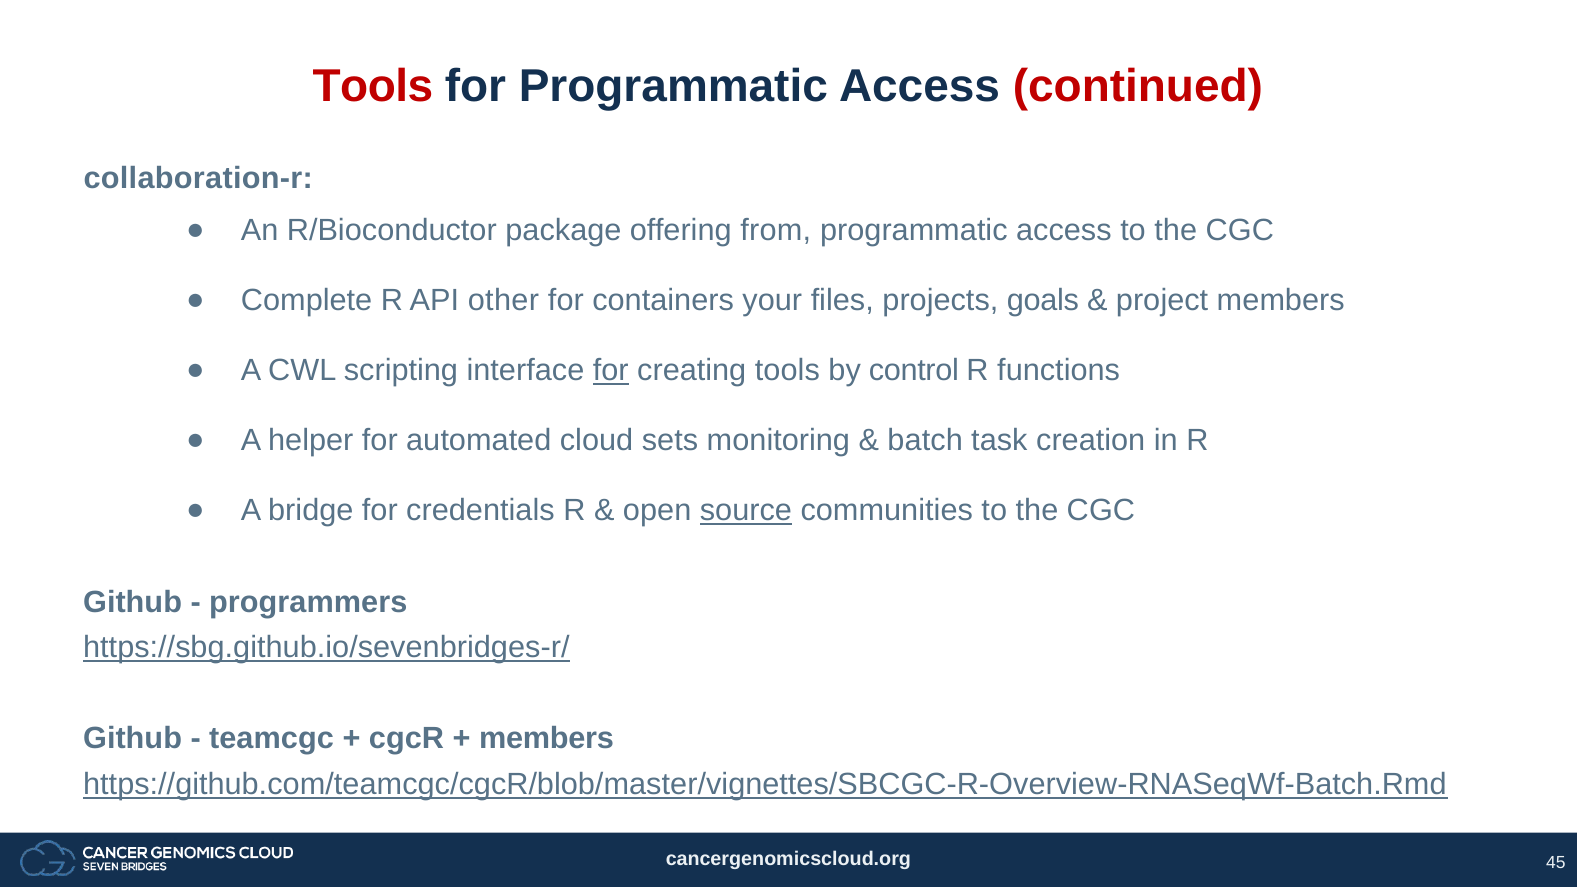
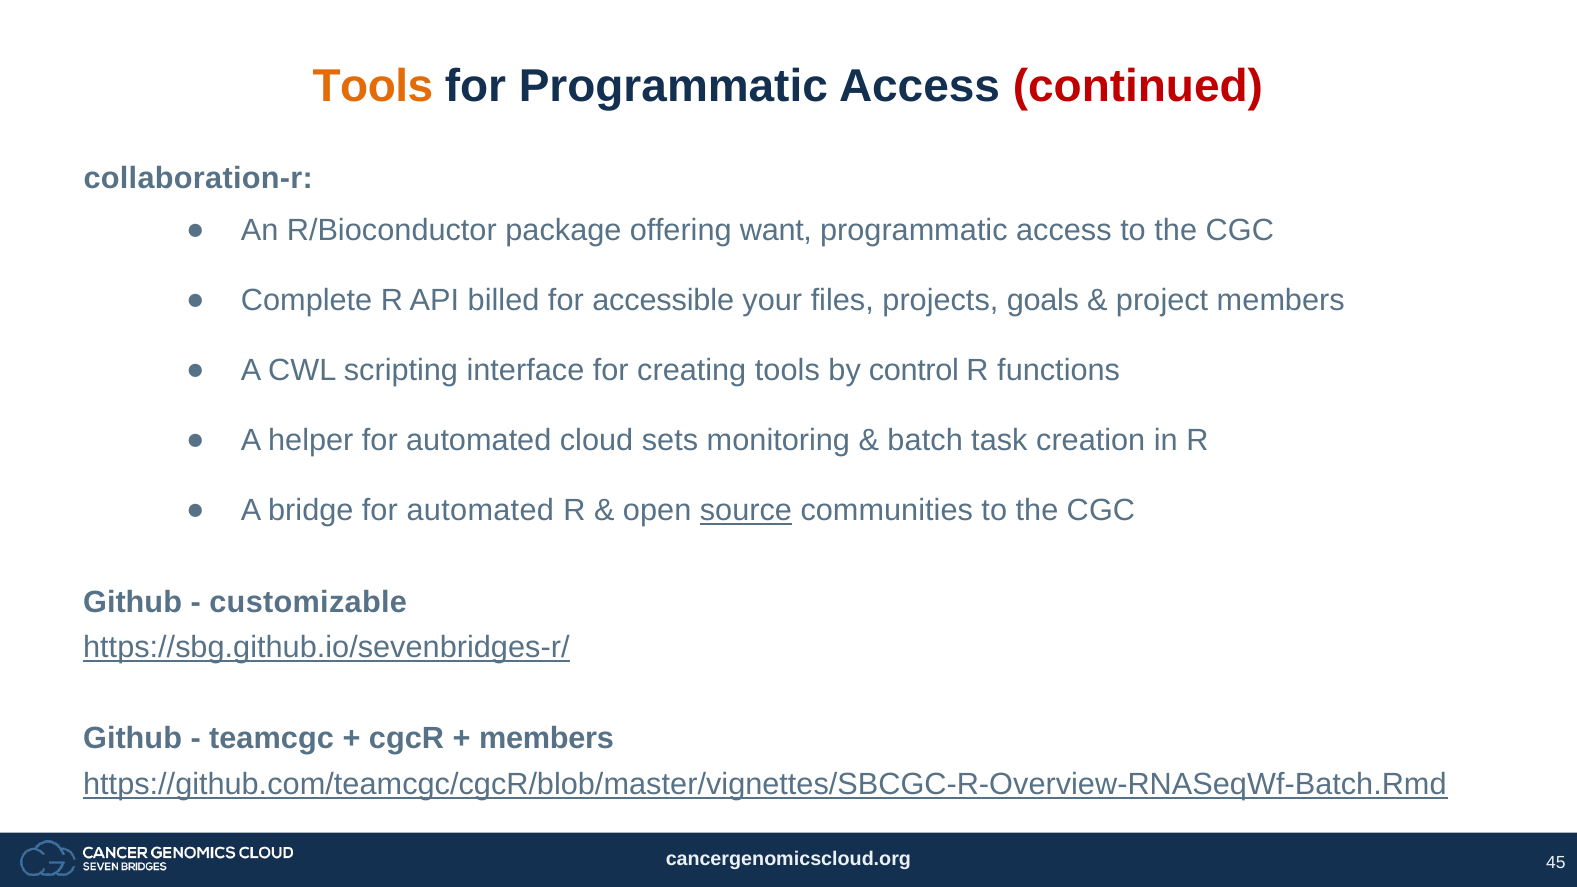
Tools colour: red -> orange (373, 86)
from: from -> want (776, 231)
other: other -> billed (504, 301)
containers: containers -> accessible (663, 301)
for underline: present -> none (611, 371)
bridge for credentials: credentials -> automated (480, 511)
programmers: programmers -> customizable (308, 602)
